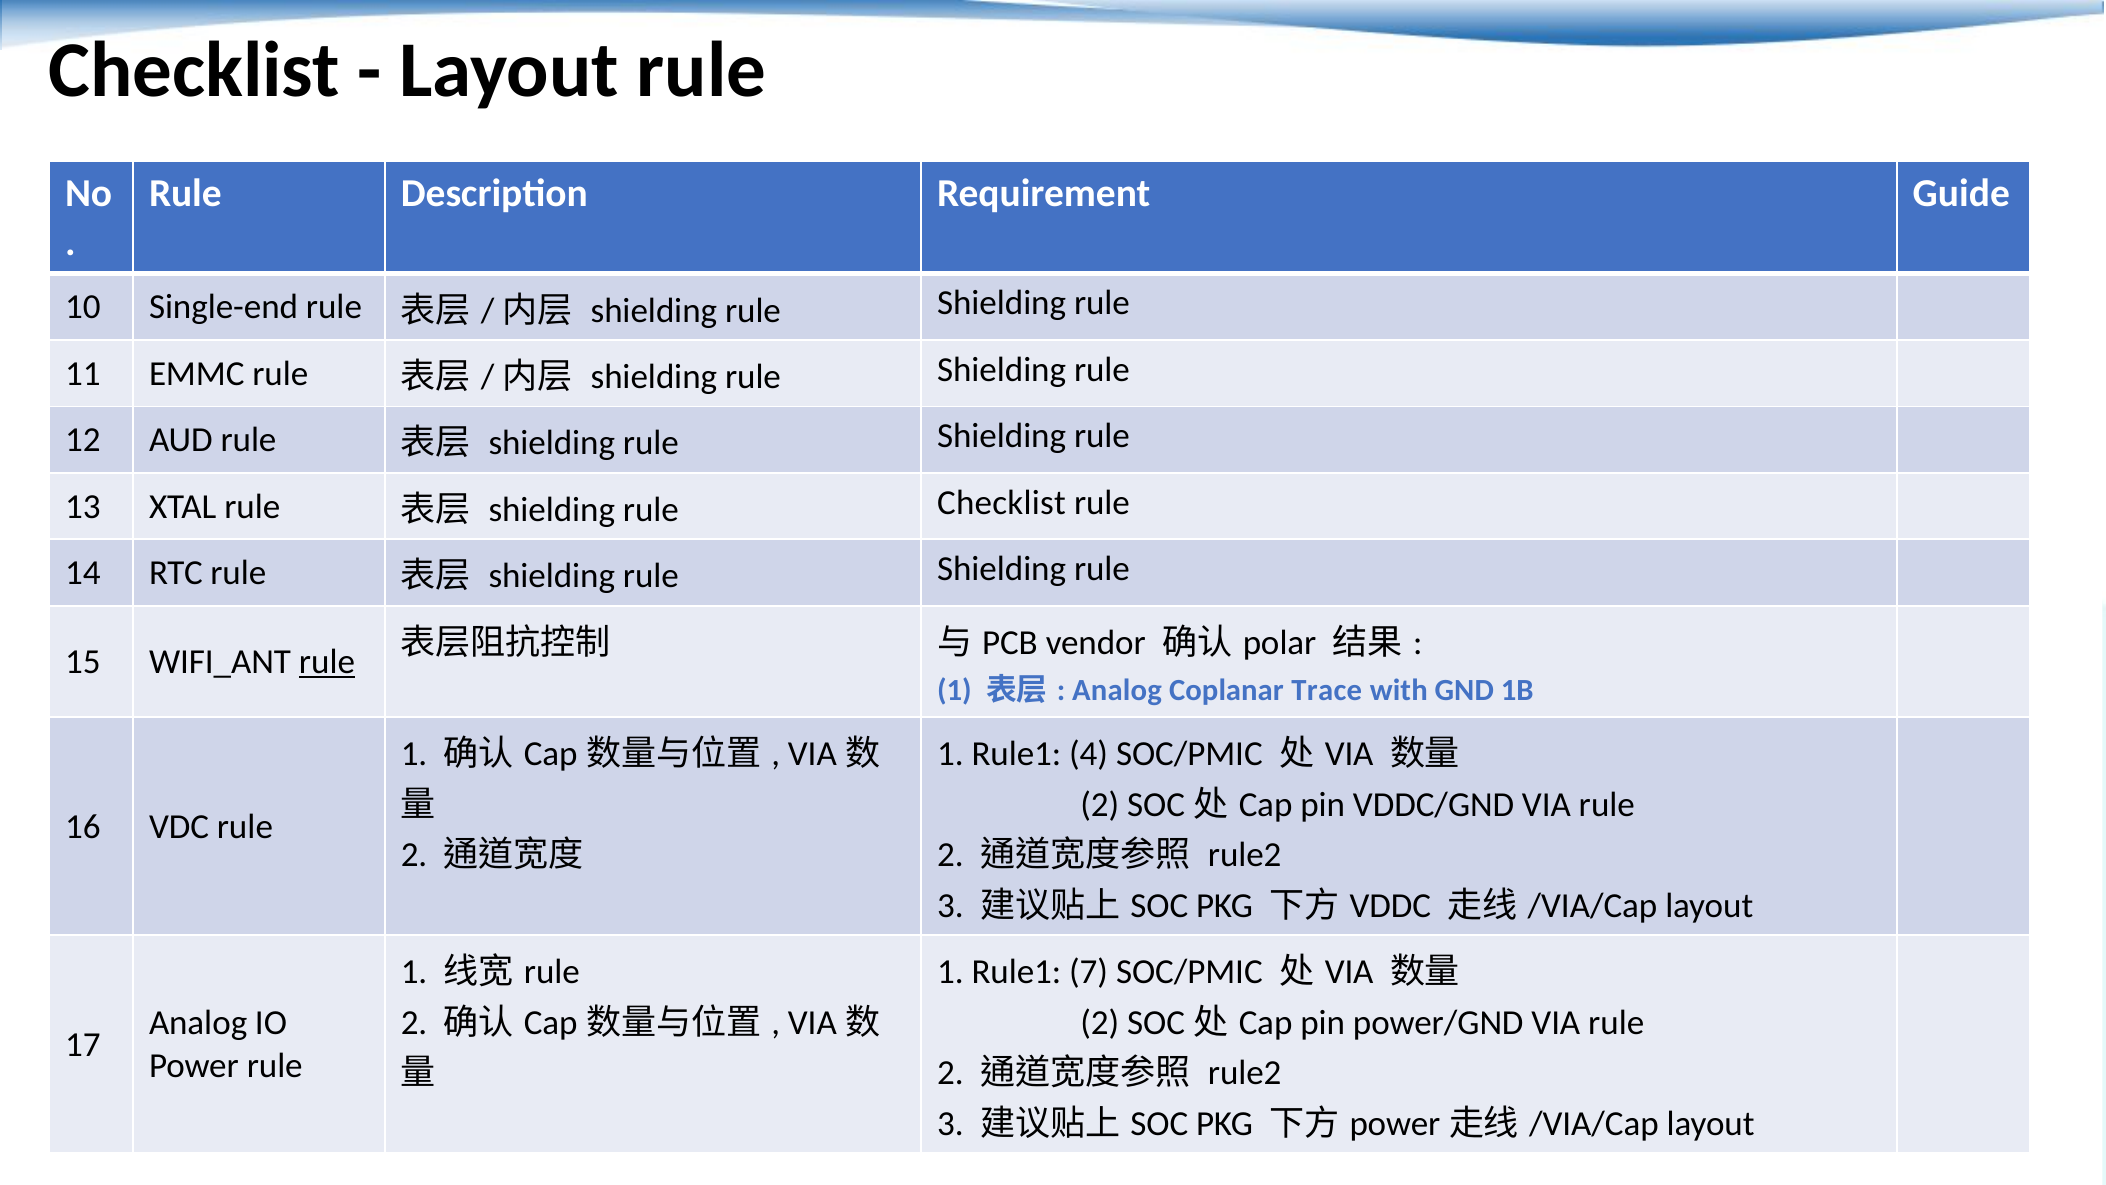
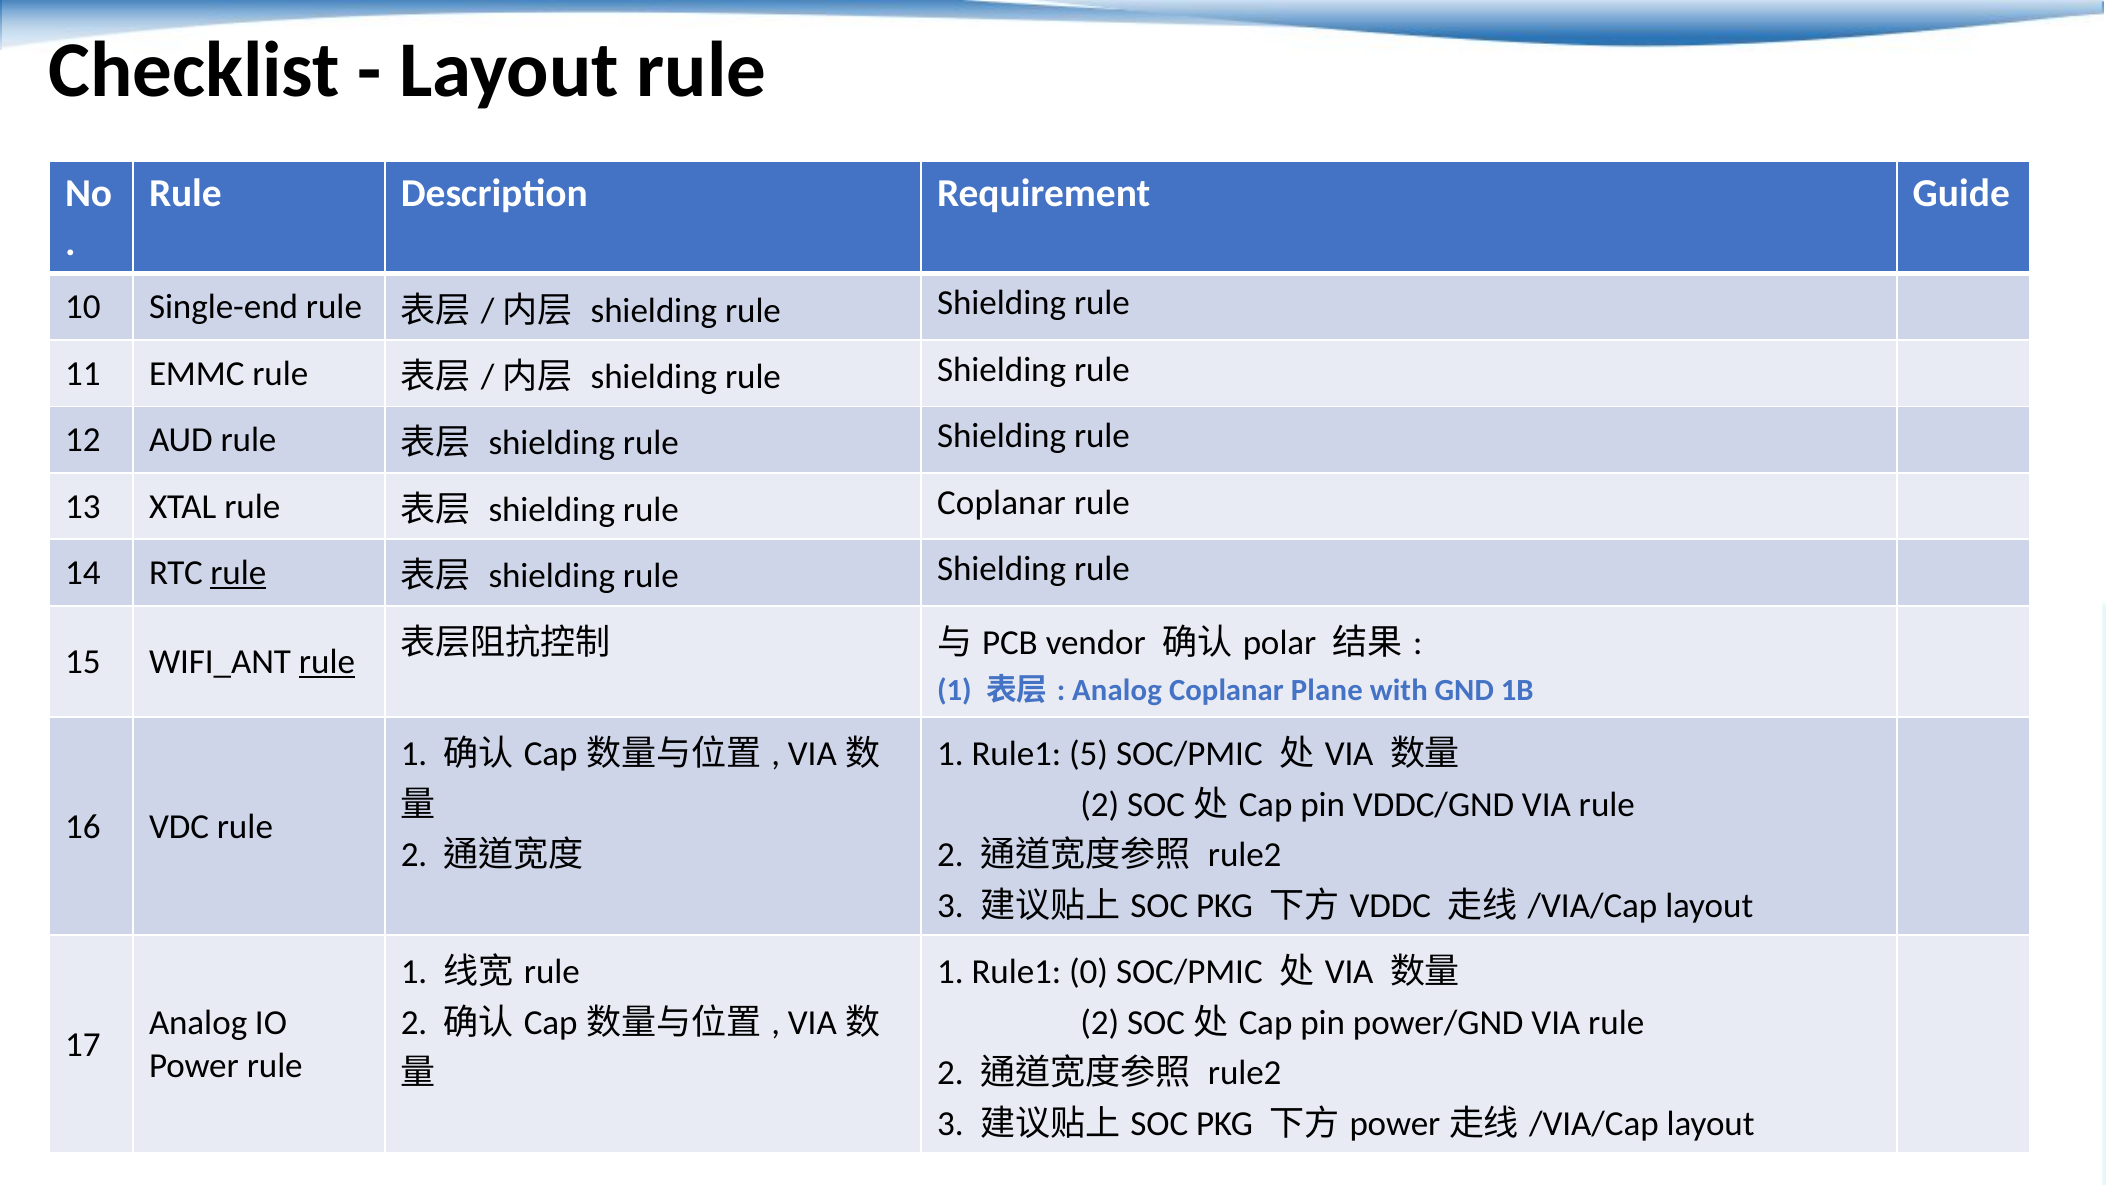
rule Checklist: Checklist -> Coplanar (1002, 503)
rule underline: none -> present (238, 573)
Trace: Trace -> Plane (1327, 690)
4: 4 -> 5 (1089, 754)
7: 7 -> 0 (1089, 972)
